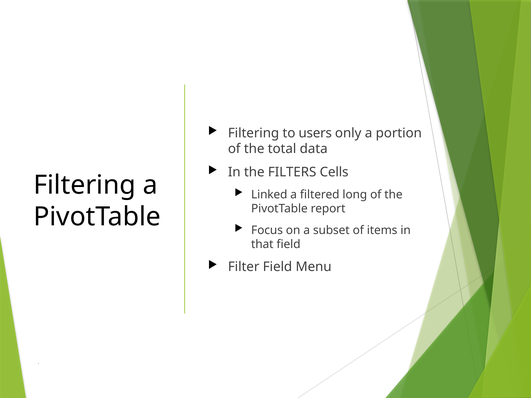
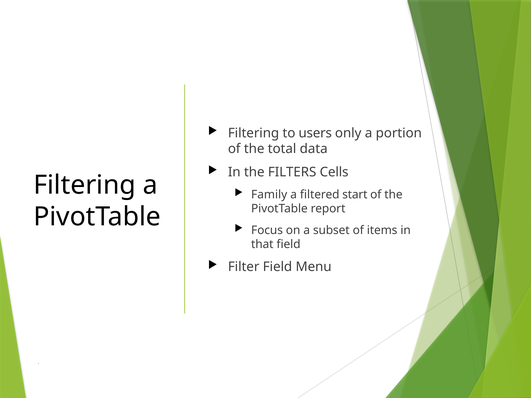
Linked: Linked -> Family (269, 195)
long: long -> start (355, 195)
